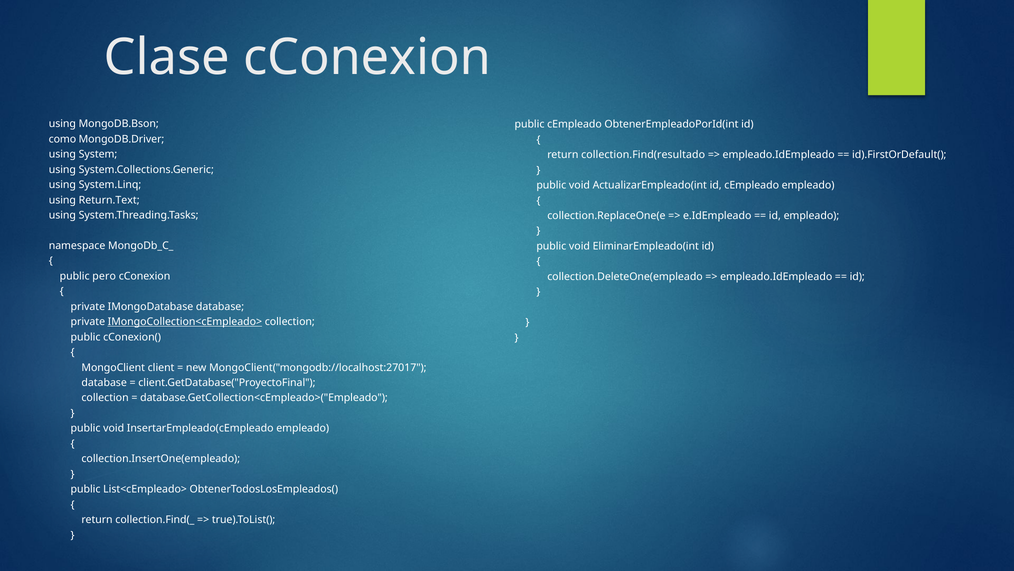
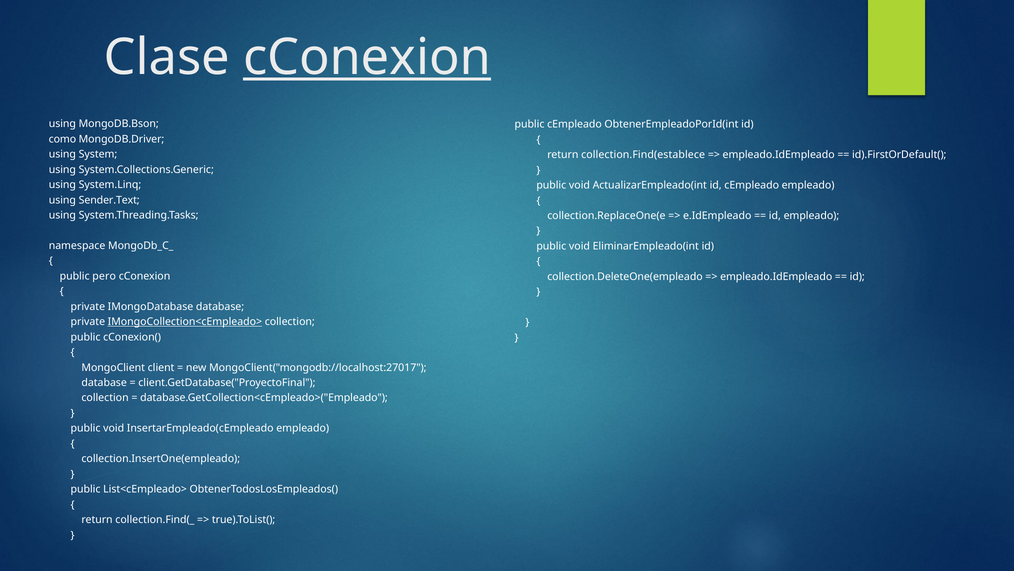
cConexion underline: none -> present (367, 57)
collection.Find(resultado: collection.Find(resultado -> collection.Find(establece (643, 155)
Return.Text: Return.Text -> Sender.Text (109, 200)
